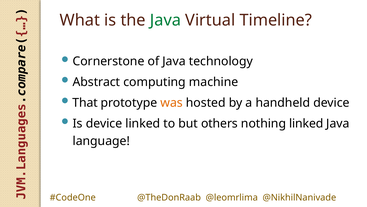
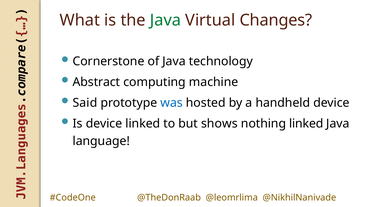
Timeline: Timeline -> Changes (276, 20)
That: That -> Said (85, 102)
was colour: orange -> blue (172, 102)
others: others -> shows (219, 123)
